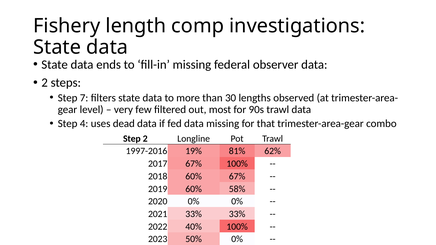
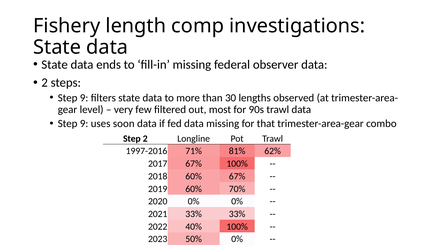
7: 7 -> 9 (84, 98)
4: 4 -> 9 (84, 124)
dead: dead -> soon (124, 124)
19%: 19% -> 71% (194, 151)
58%: 58% -> 70% (237, 189)
